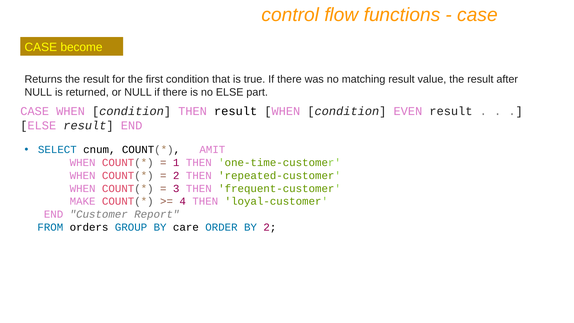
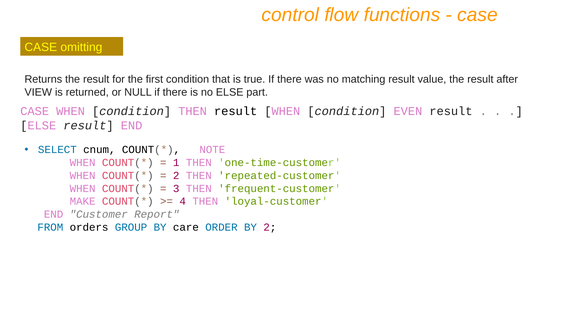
become: become -> omitting (81, 47)
NULL: NULL -> VIEW (38, 92)
AMIT: AMIT -> NOTE (212, 150)
